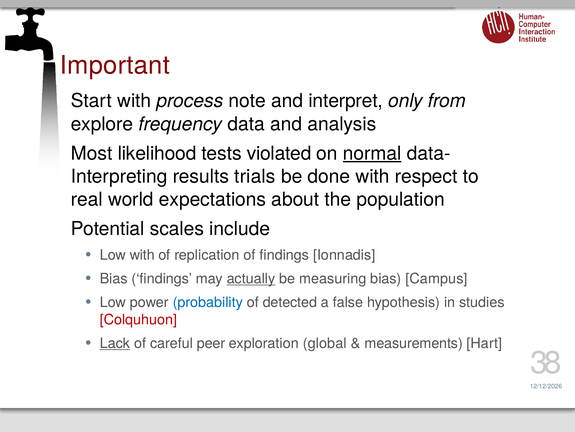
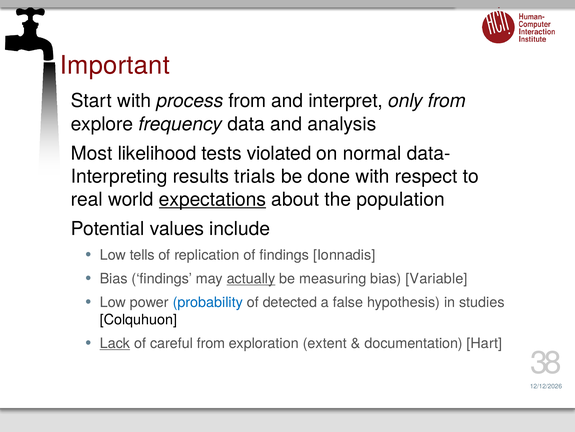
process note: note -> from (247, 101)
normal underline: present -> none (372, 153)
expectations underline: none -> present (213, 199)
scales: scales -> values (177, 229)
Low with: with -> tells (142, 255)
Campus: Campus -> Variable (437, 278)
Colquhuon colour: red -> black (138, 319)
careful peer: peer -> from (211, 343)
global: global -> extent (325, 343)
measurements: measurements -> documentation (414, 343)
